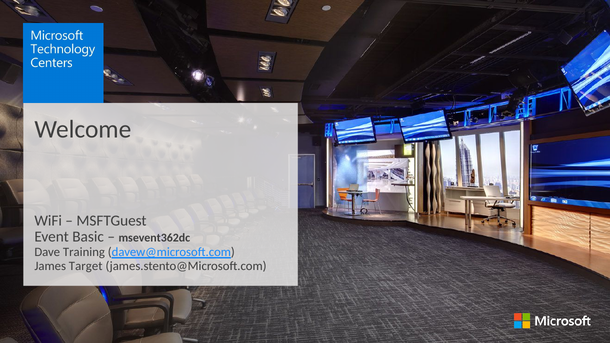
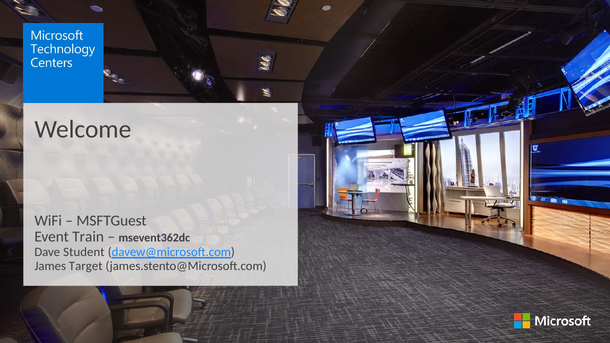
Basic: Basic -> Train (88, 237)
Training: Training -> Student (84, 252)
